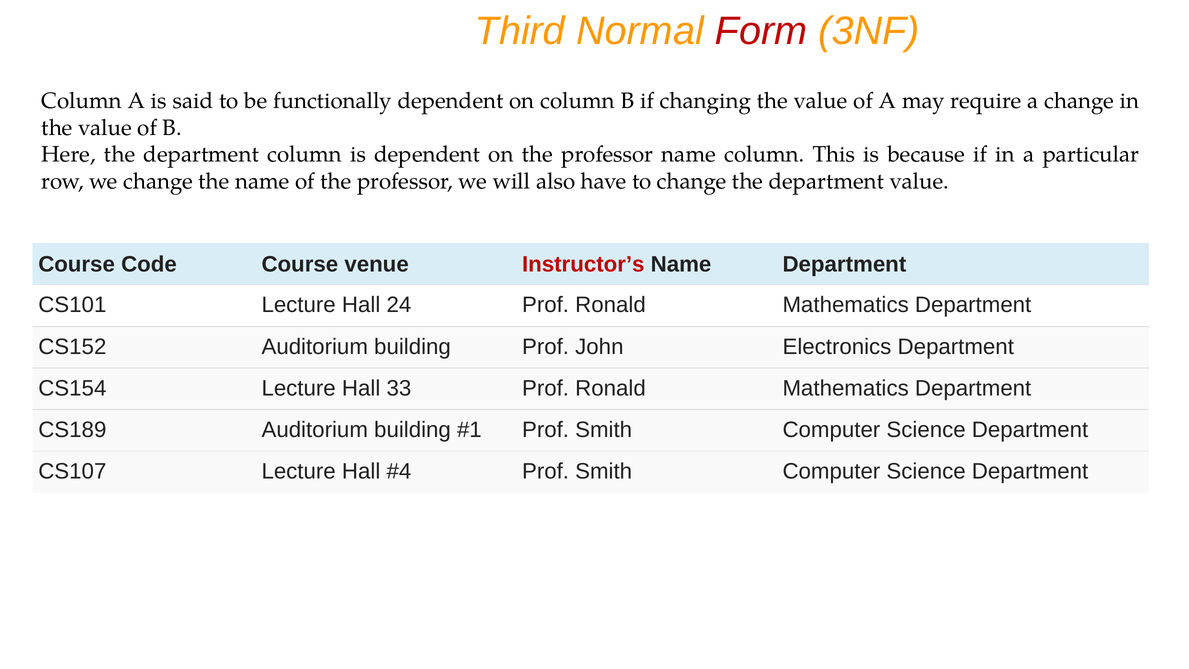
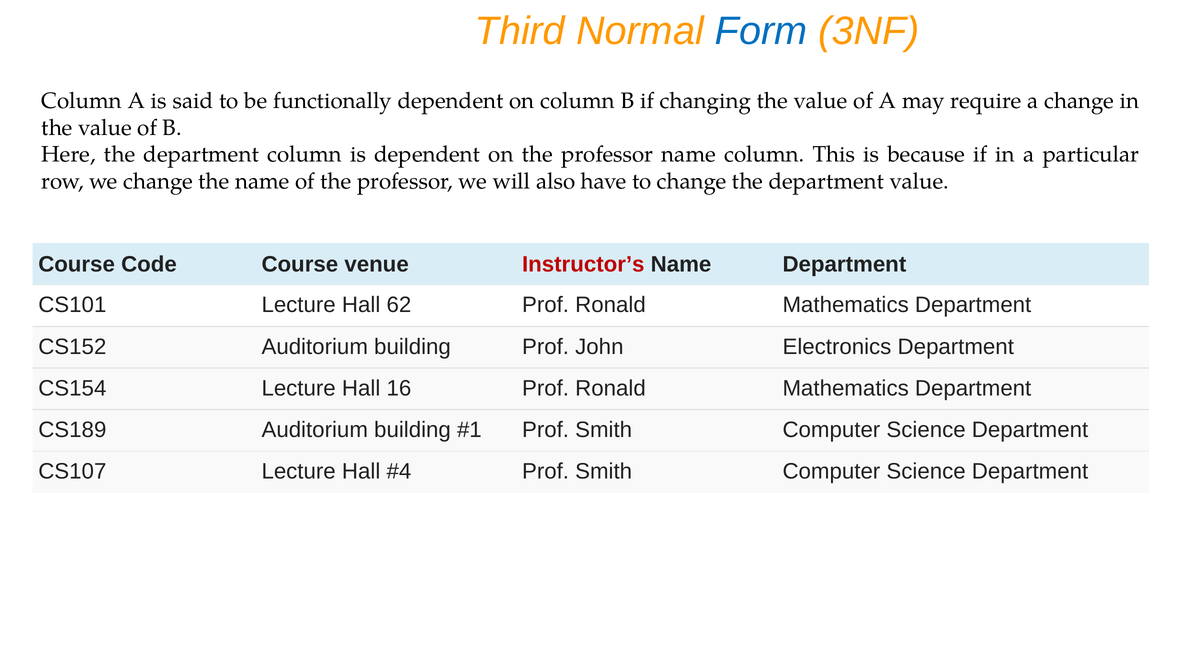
Form colour: red -> blue (761, 31)
24: 24 -> 62 (399, 305)
33: 33 -> 16 (399, 388)
